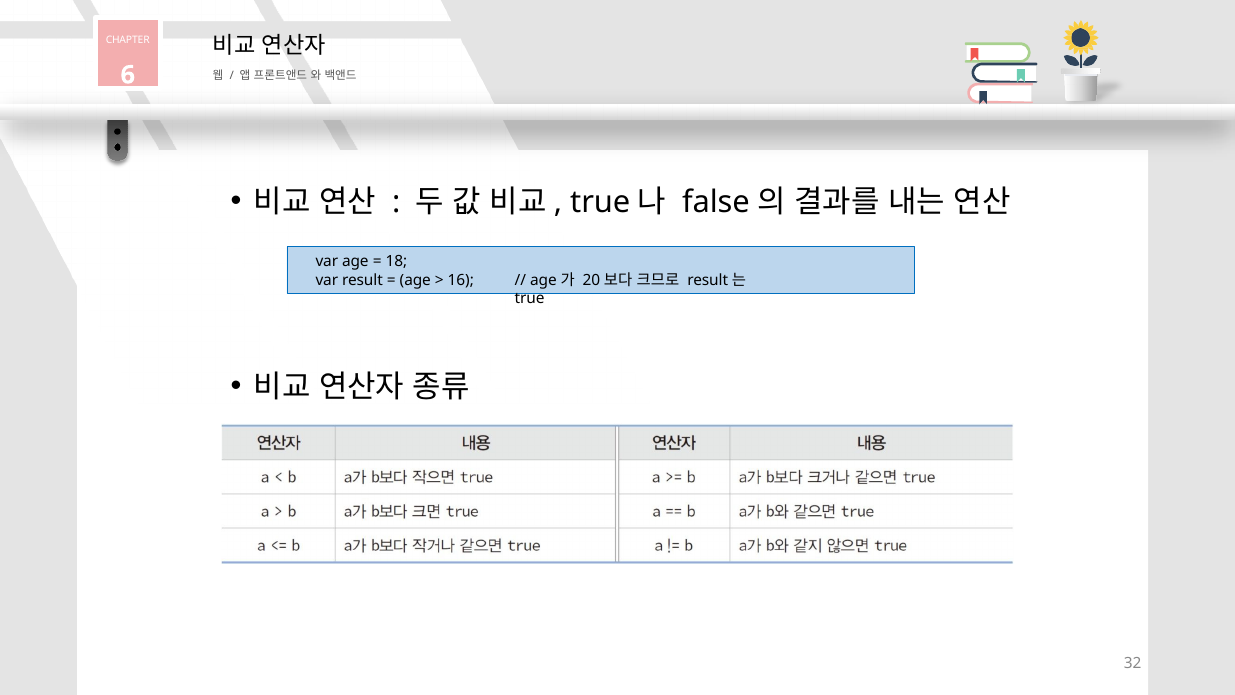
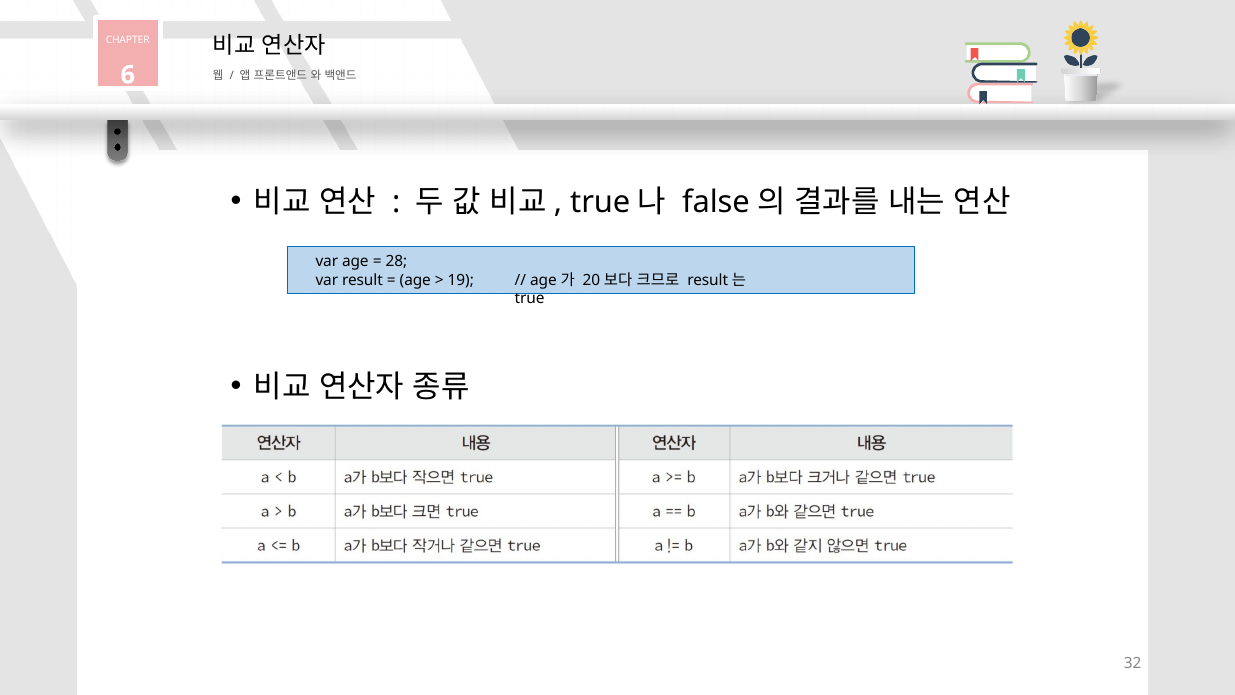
18: 18 -> 28 (396, 261)
16: 16 -> 19 (461, 280)
